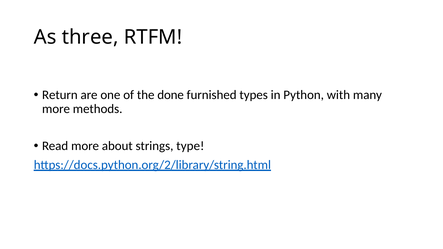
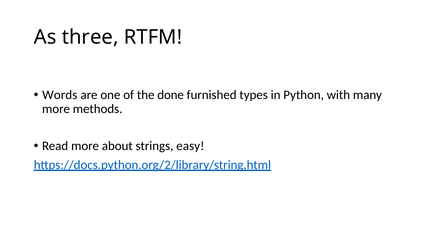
Return: Return -> Words (60, 95)
type: type -> easy (190, 146)
